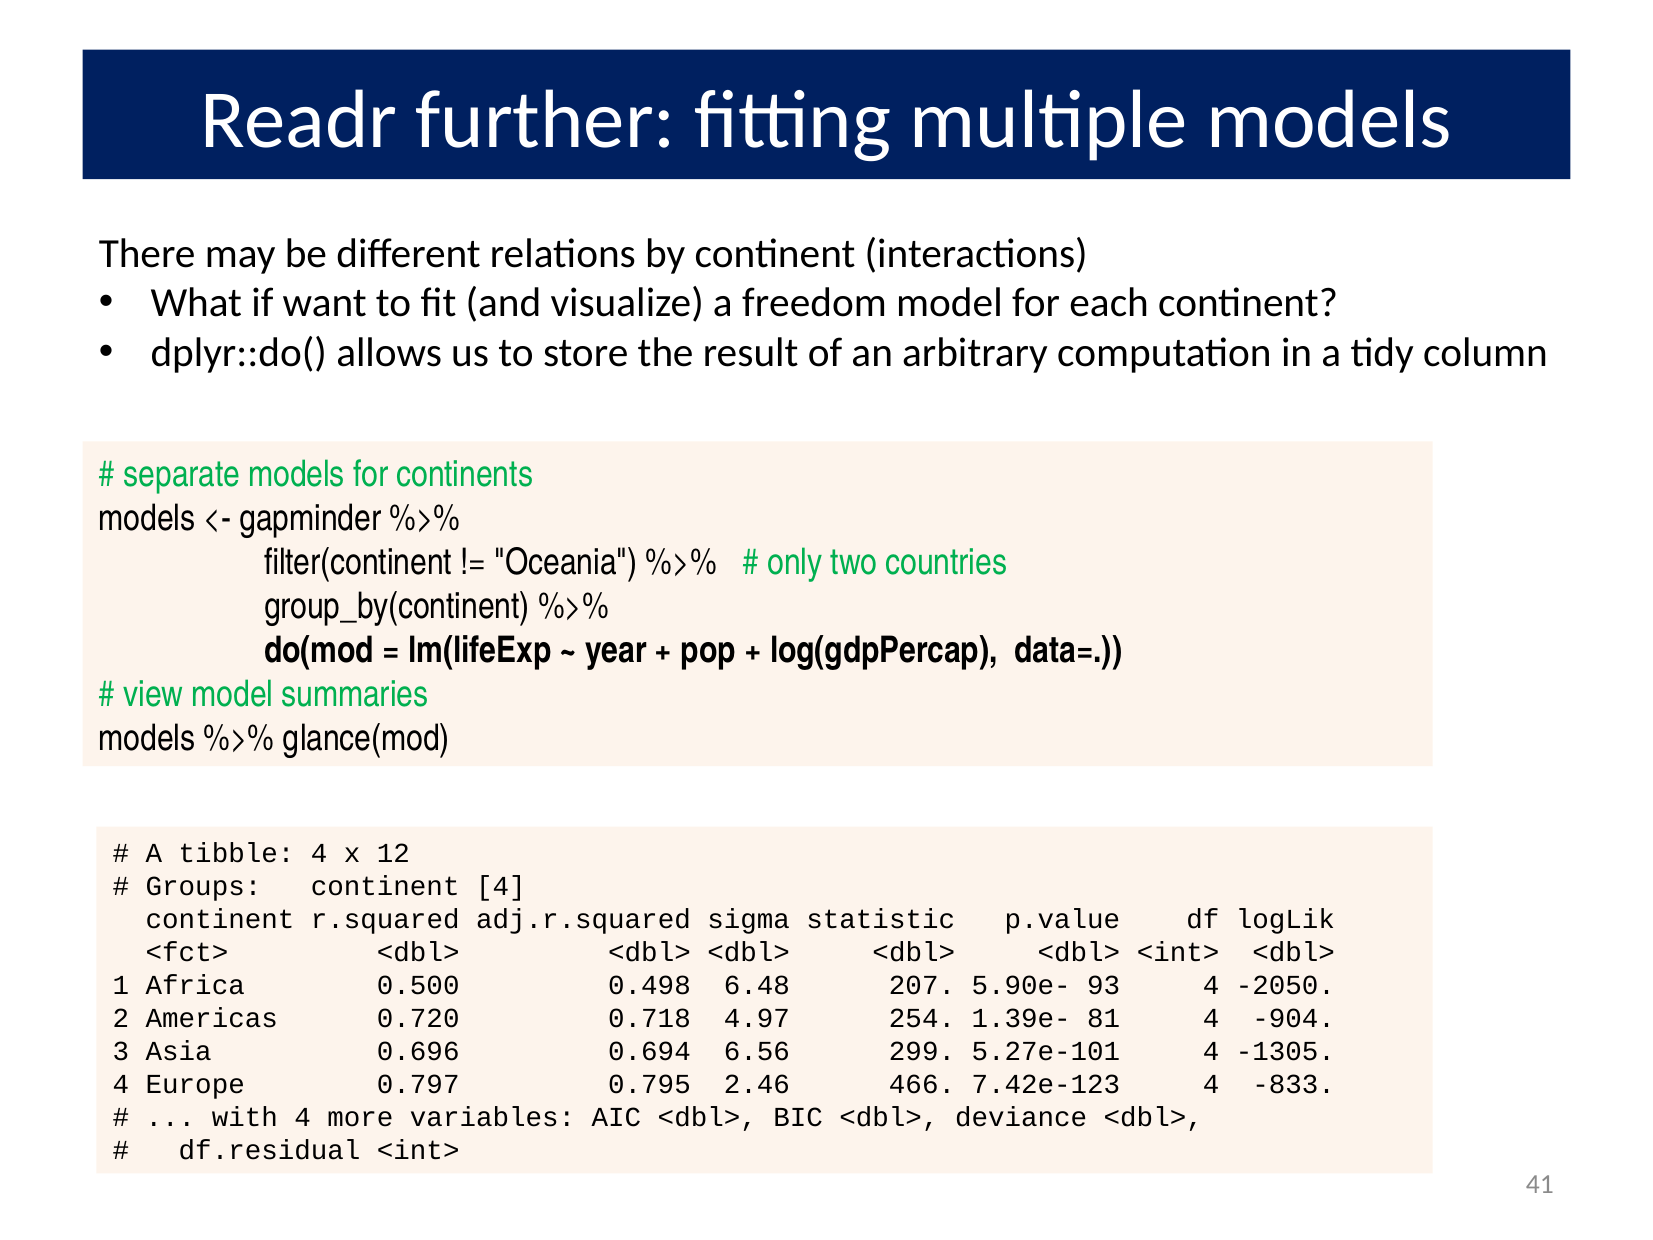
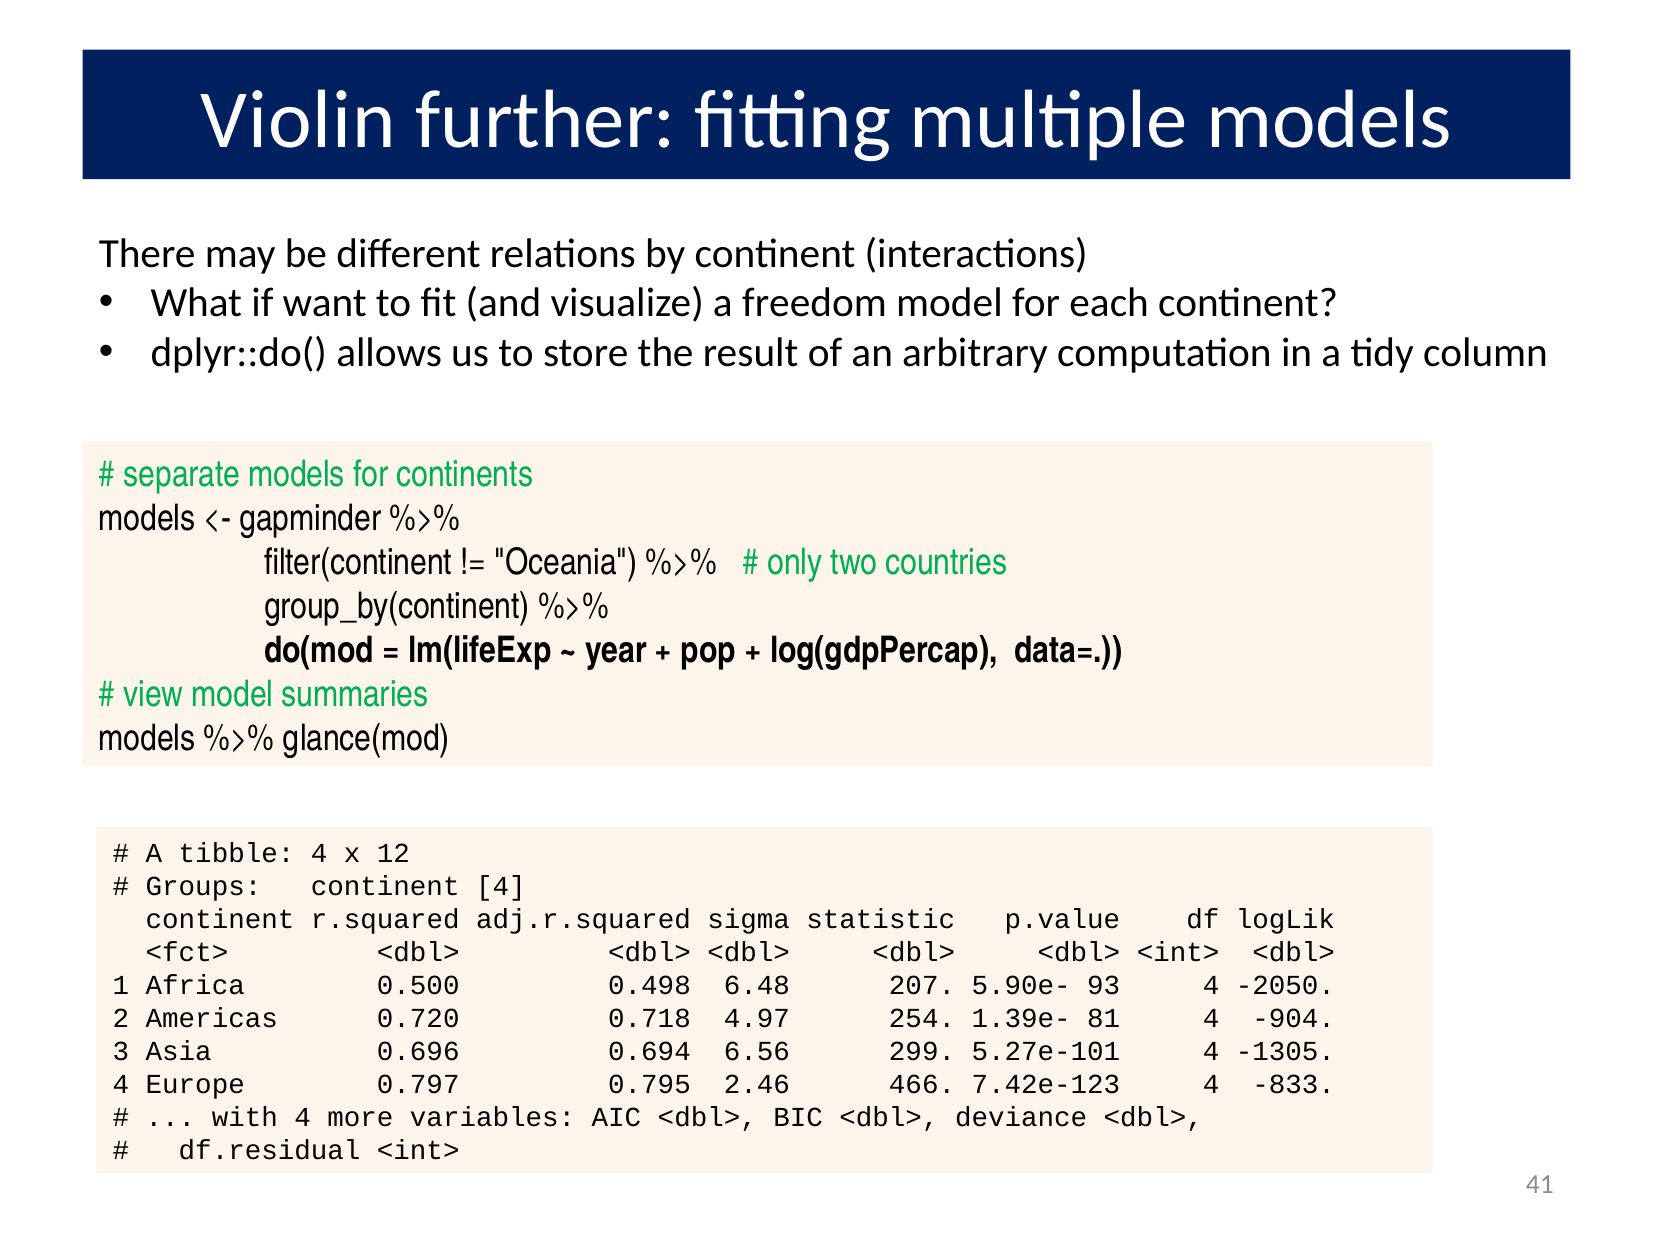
Readr: Readr -> Violin (298, 120)
